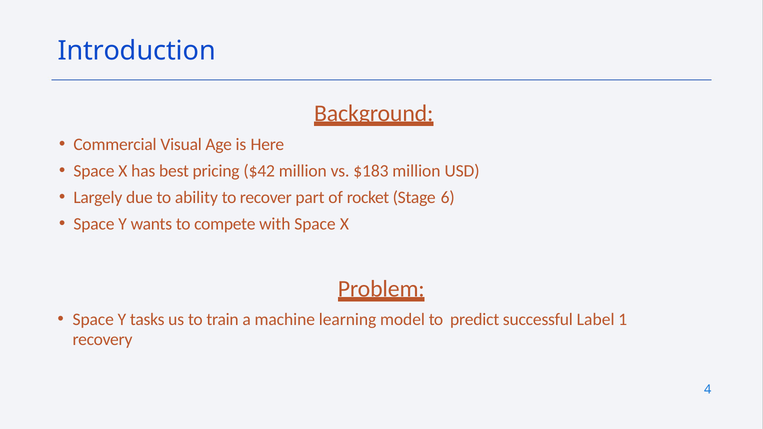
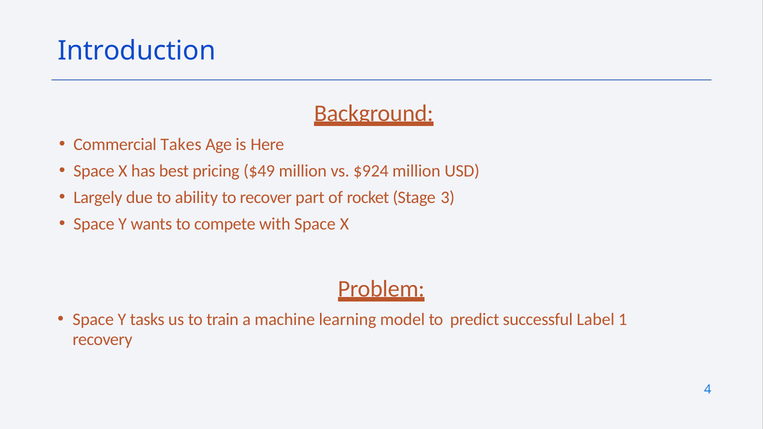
Visual: Visual -> Takes (181, 145)
$42: $42 -> $49 (259, 171)
$183: $183 -> $924 (371, 171)
6: 6 -> 3 (448, 198)
